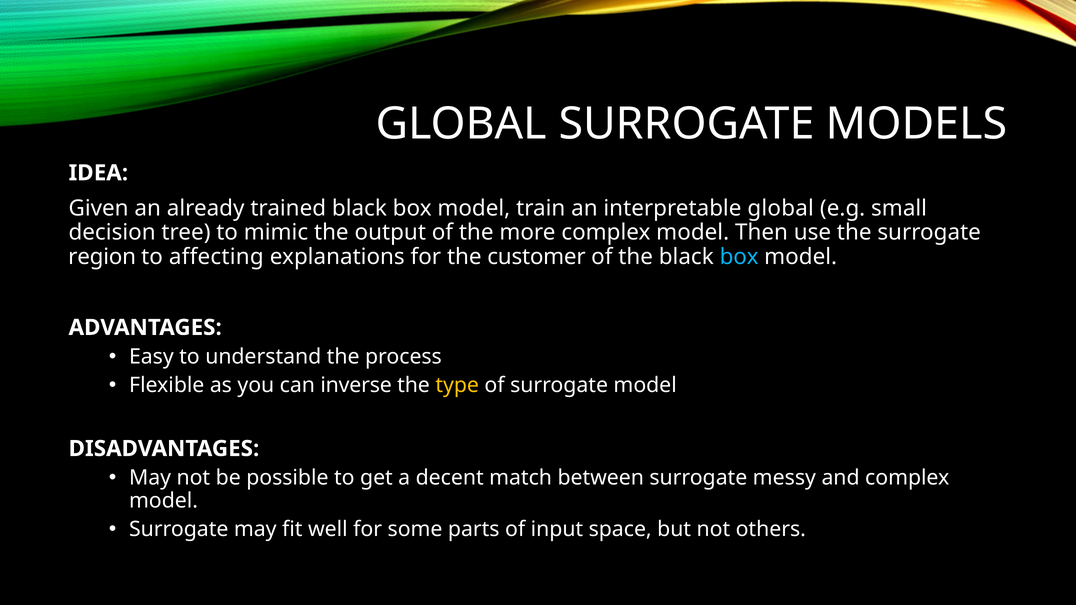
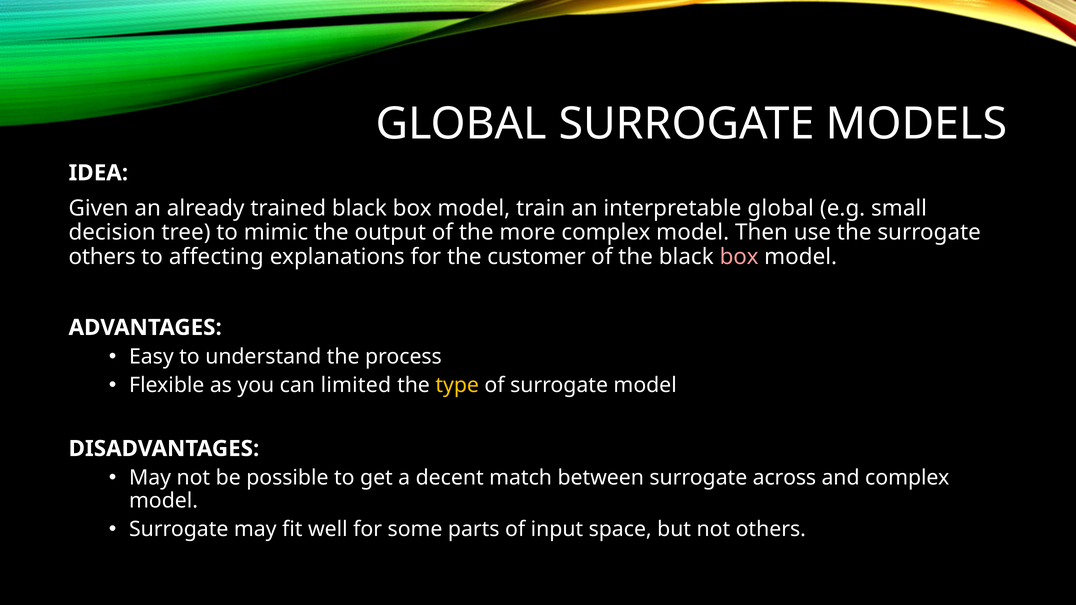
region: region -> others (102, 257)
box colour: light blue -> pink (739, 257)
inverse: inverse -> limited (356, 385)
messy: messy -> across (784, 478)
